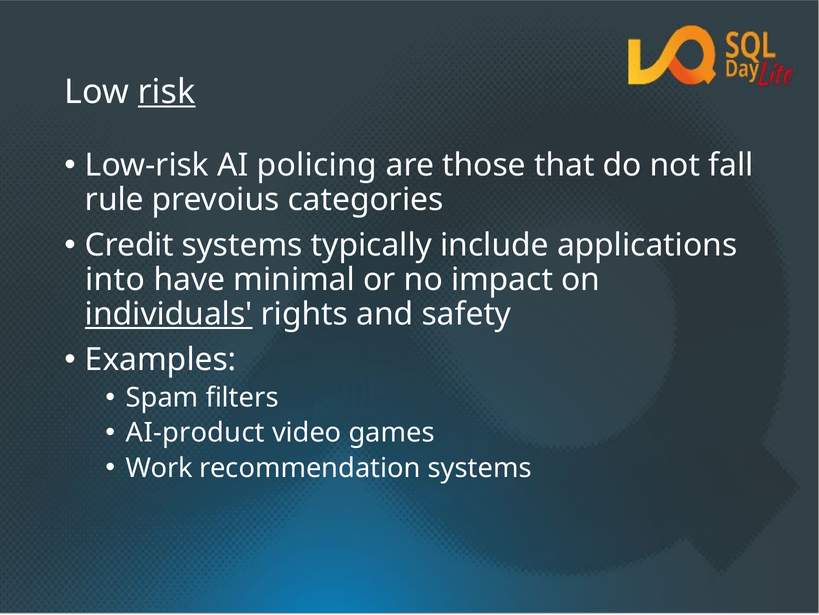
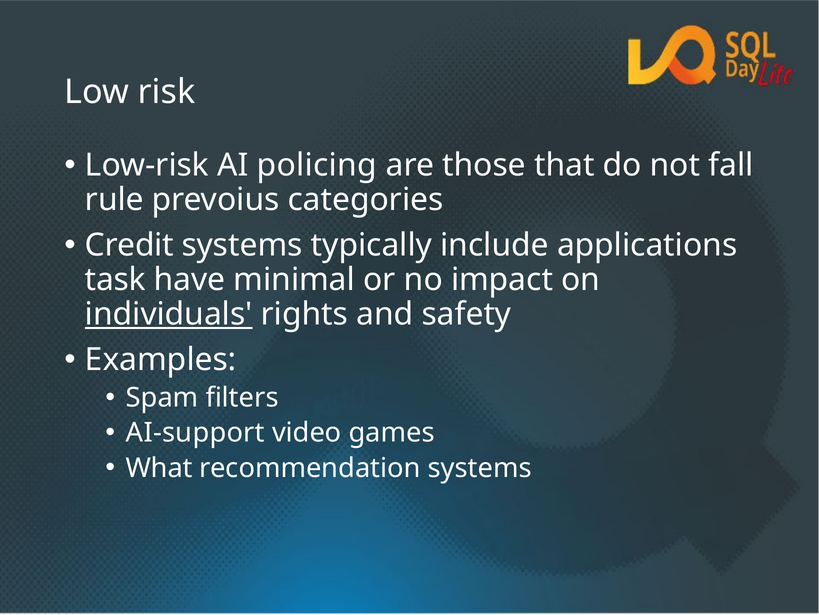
risk underline: present -> none (167, 92)
into: into -> task (115, 279)
AI-product: AI-product -> AI-support (195, 432)
Work: Work -> What (159, 467)
